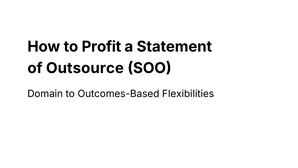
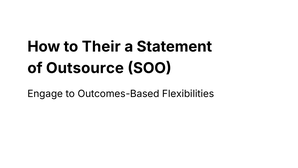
Profit: Profit -> Their (101, 47)
Domain: Domain -> Engage (45, 94)
